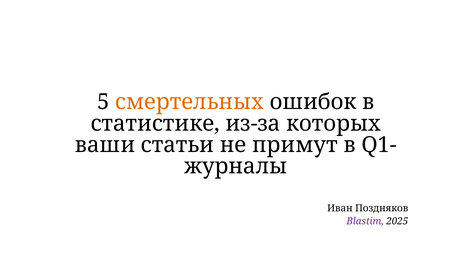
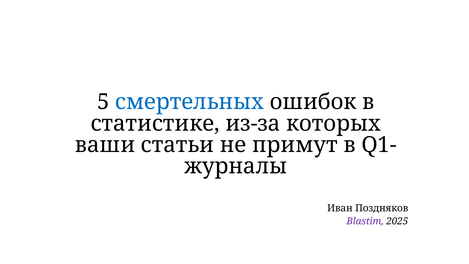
смертельных colour: orange -> blue (190, 102)
